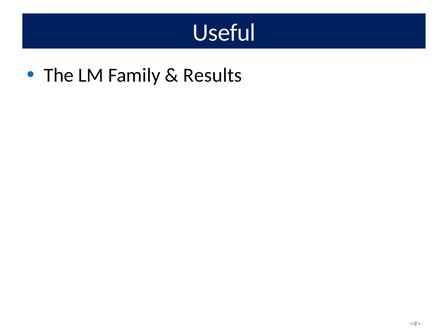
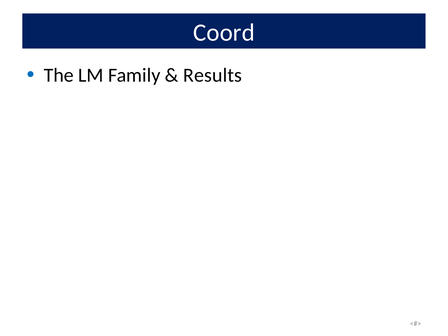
Useful: Useful -> Coord (224, 33)
